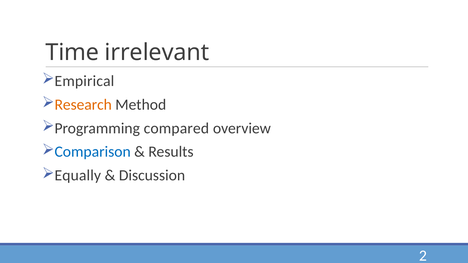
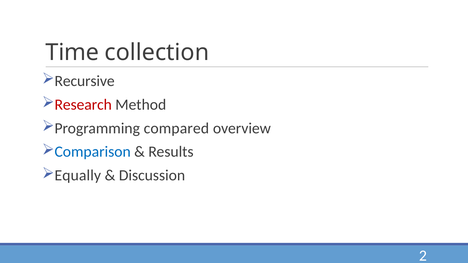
irrelevant: irrelevant -> collection (157, 52)
Empirical: Empirical -> Recursive (85, 81)
Research colour: orange -> red (83, 105)
